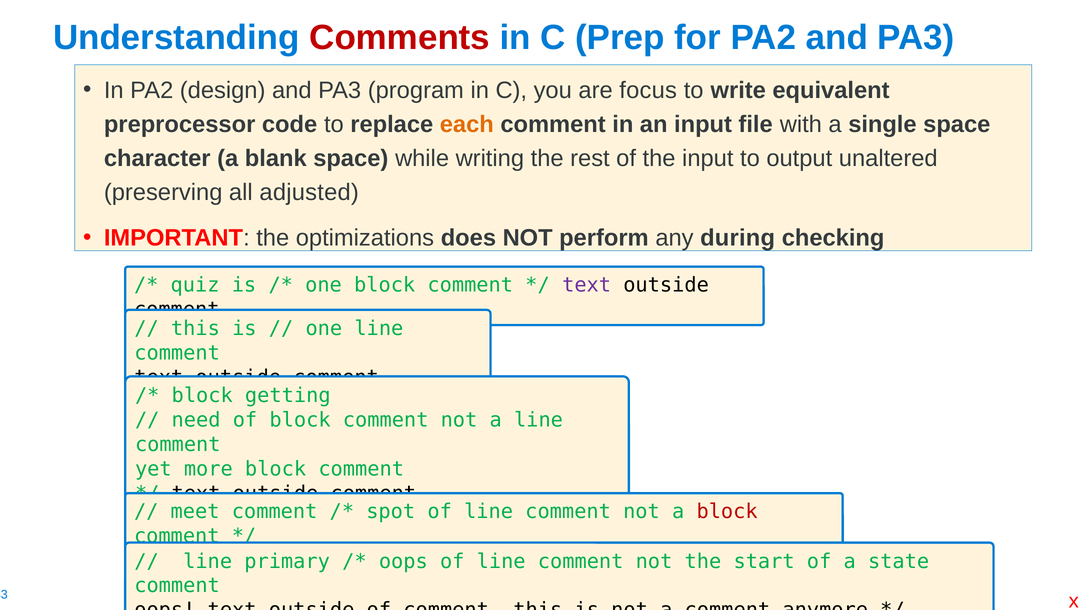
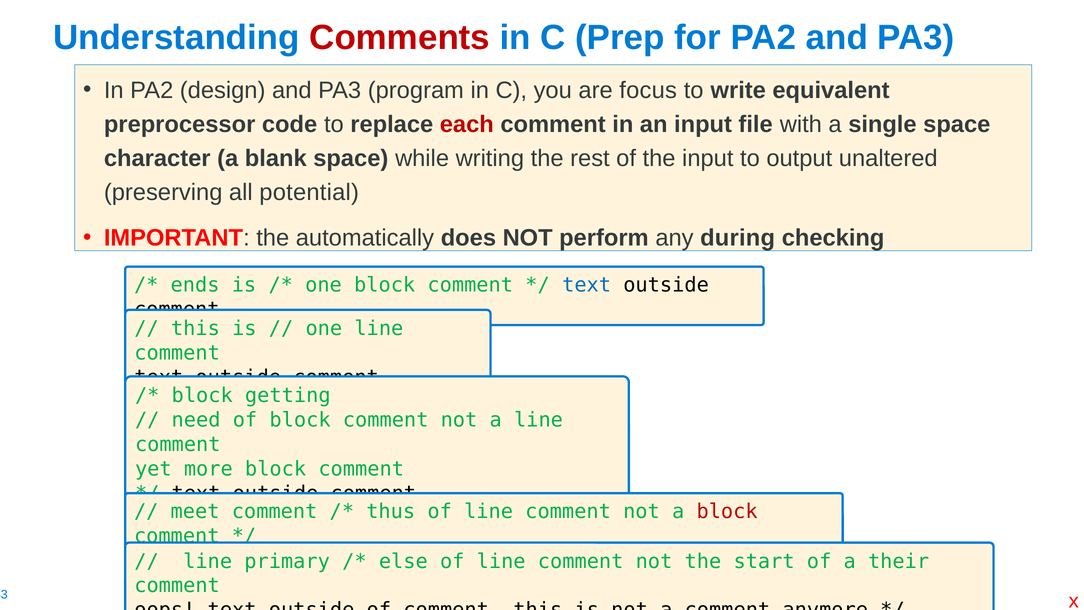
each colour: orange -> red (467, 124)
adjusted: adjusted -> potential (309, 193)
optimizations: optimizations -> automatically (365, 238)
quiz: quiz -> ends (195, 285)
text colour: purple -> blue (587, 285)
spot: spot -> thus (391, 511)
oops: oops -> else (403, 561)
state: state -> their (899, 561)
